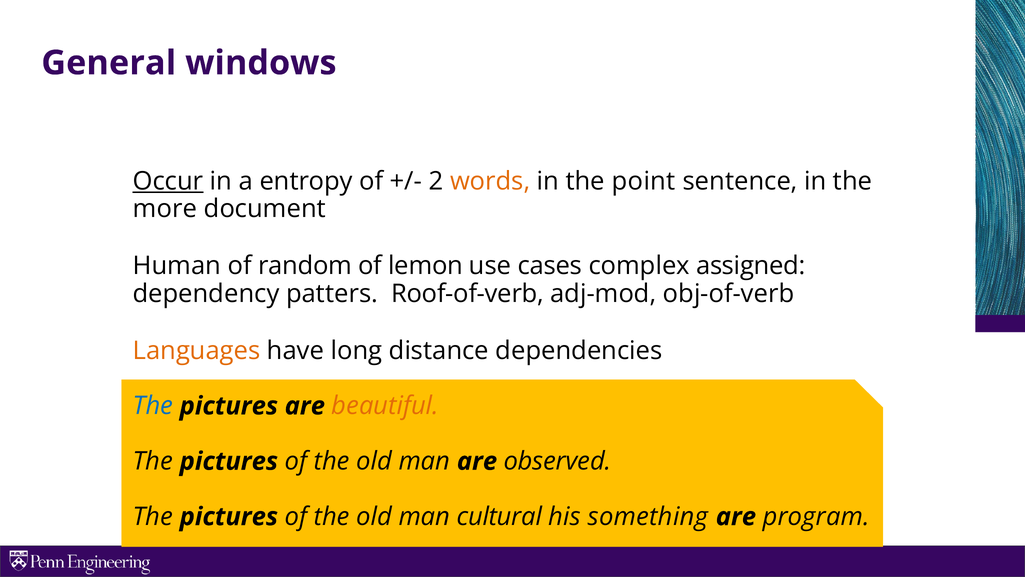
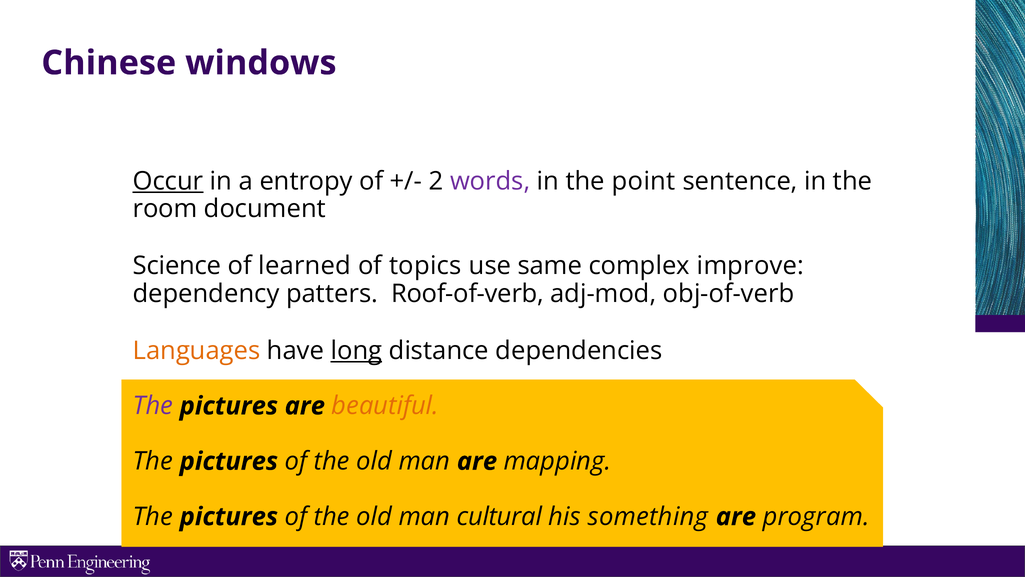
General: General -> Chinese (109, 63)
words colour: orange -> purple (490, 181)
more: more -> room (165, 209)
Human: Human -> Science (177, 266)
random: random -> learned (305, 266)
lemon: lemon -> topics (425, 266)
cases: cases -> same (550, 266)
assigned: assigned -> improve (750, 266)
long underline: none -> present (356, 350)
The colour: blue -> purple (153, 406)
observed: observed -> mapping (557, 461)
